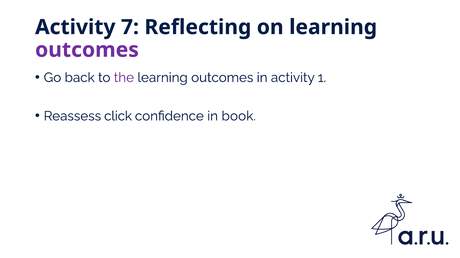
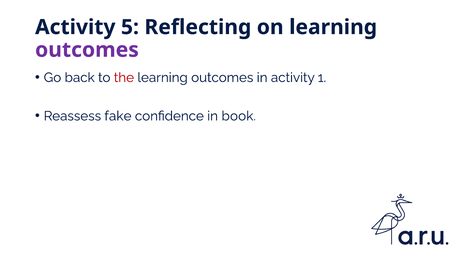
7: 7 -> 5 (130, 27)
the colour: purple -> red (124, 78)
click: click -> fake (118, 116)
